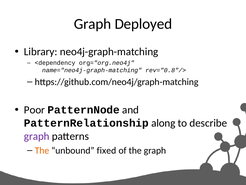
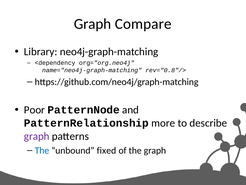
Deployed: Deployed -> Compare (143, 24)
along: along -> more (163, 123)
The colour: orange -> blue (42, 150)
